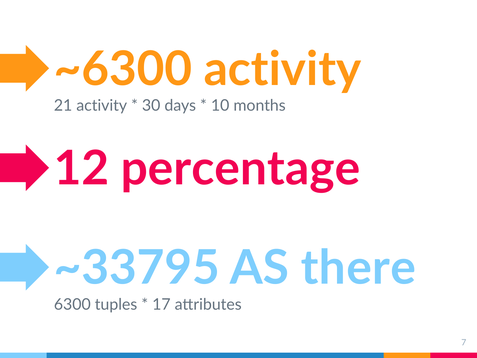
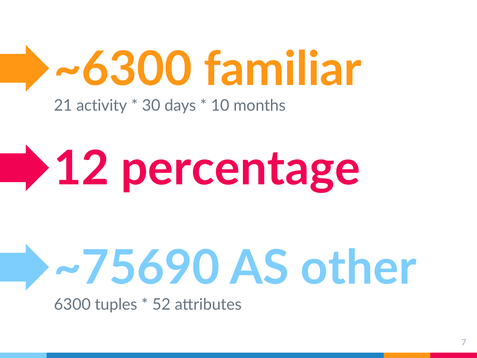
~6300 activity: activity -> familiar (283, 69)
~33795: ~33795 -> ~75690 (137, 268)
there: there -> other (359, 268)
17: 17 -> 52 (161, 304)
